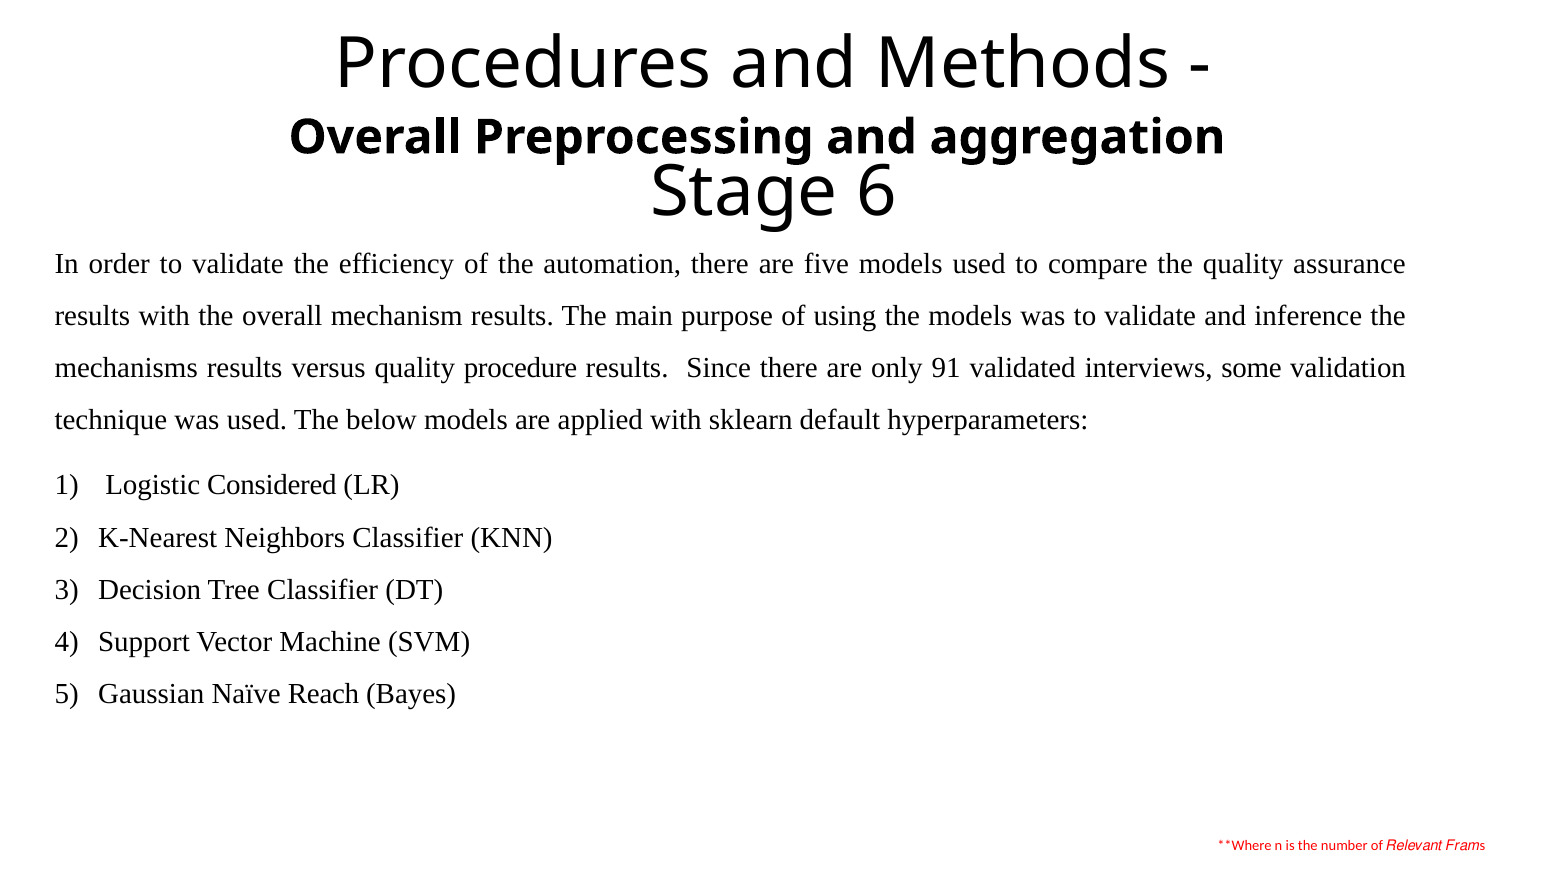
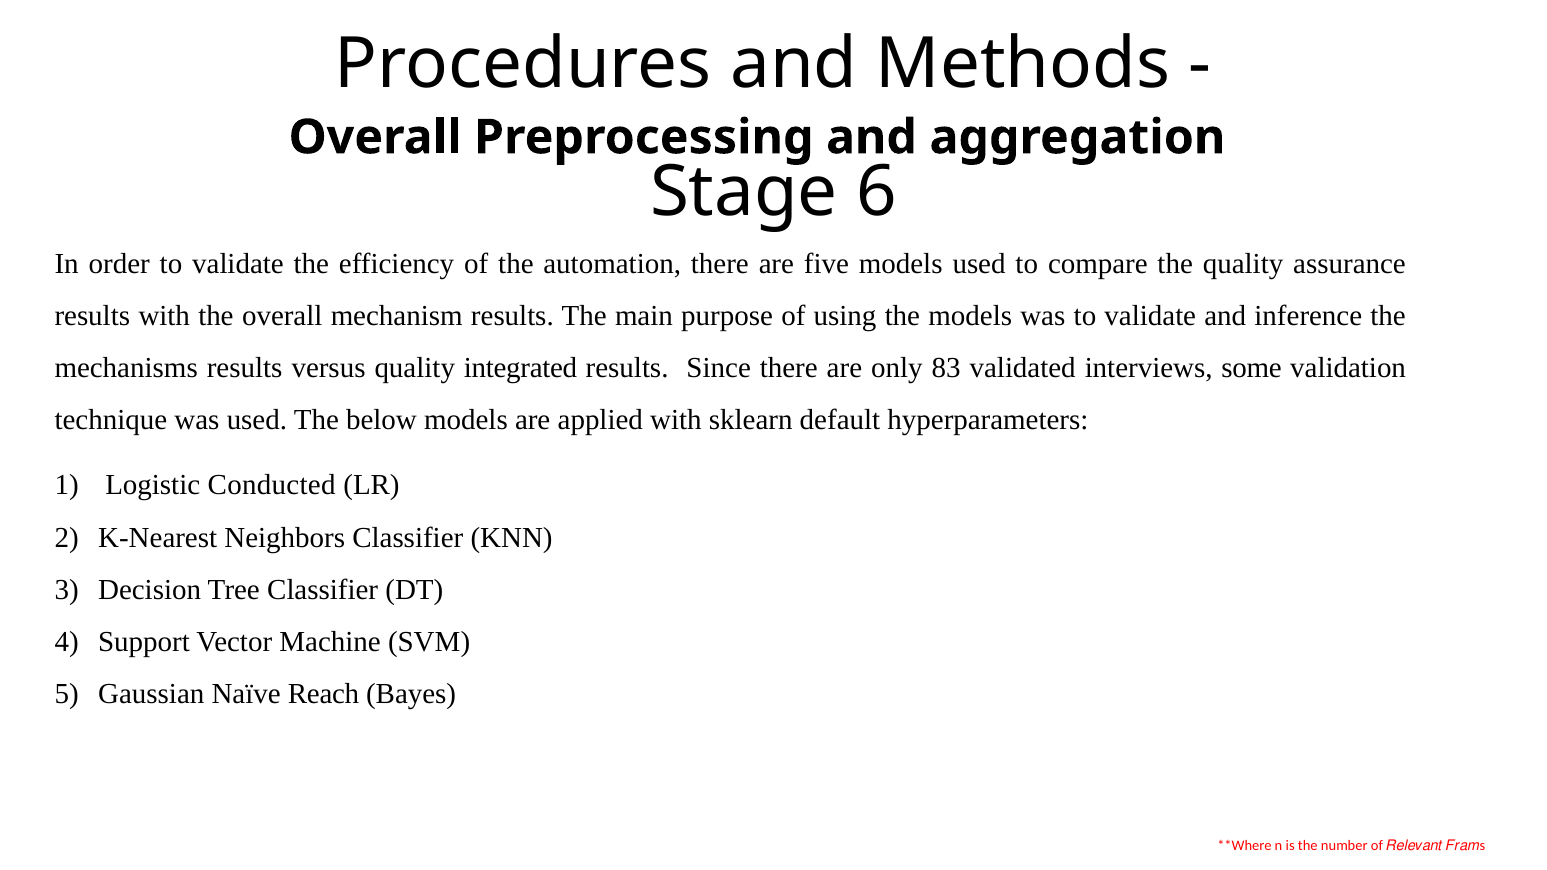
procedure: procedure -> integrated (521, 368)
91: 91 -> 83 (946, 368)
Considered: Considered -> Conducted (272, 485)
